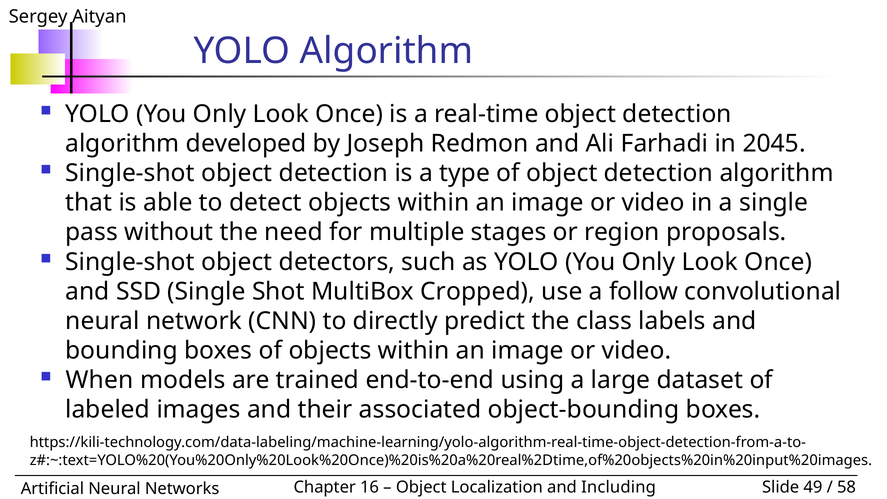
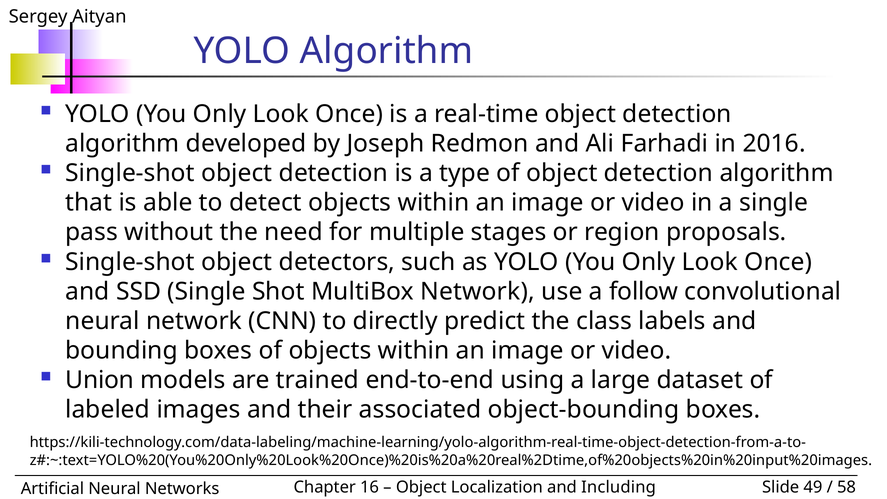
2045: 2045 -> 2016 (774, 144)
MultiBox Cropped: Cropped -> Network (478, 291)
When: When -> Union (100, 380)
